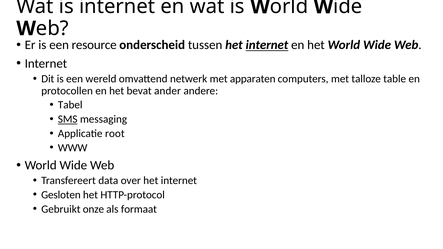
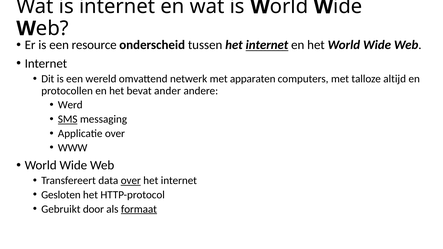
table: table -> altijd (395, 79)
Tabel: Tabel -> Werd (70, 105)
Applicatie root: root -> over (115, 134)
over underline: none -> present (131, 181)
onze: onze -> door (93, 209)
formaat underline: none -> present (139, 209)
